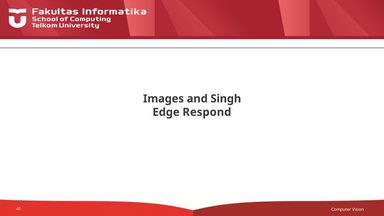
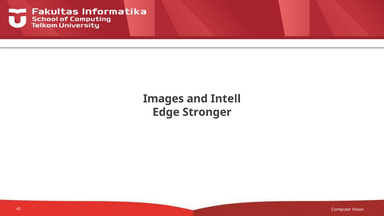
Singh: Singh -> Intell (226, 99)
Respond: Respond -> Stronger (207, 112)
